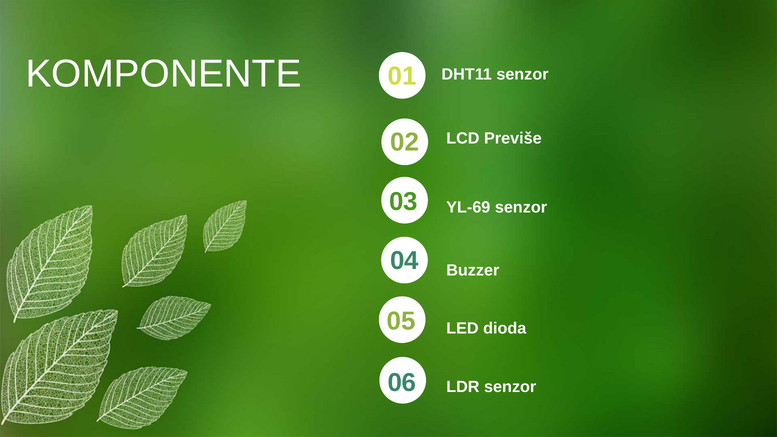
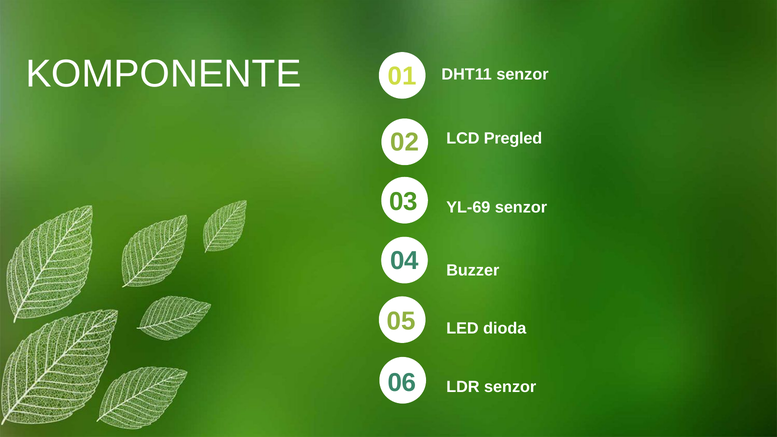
Previše: Previše -> Pregled (513, 139)
